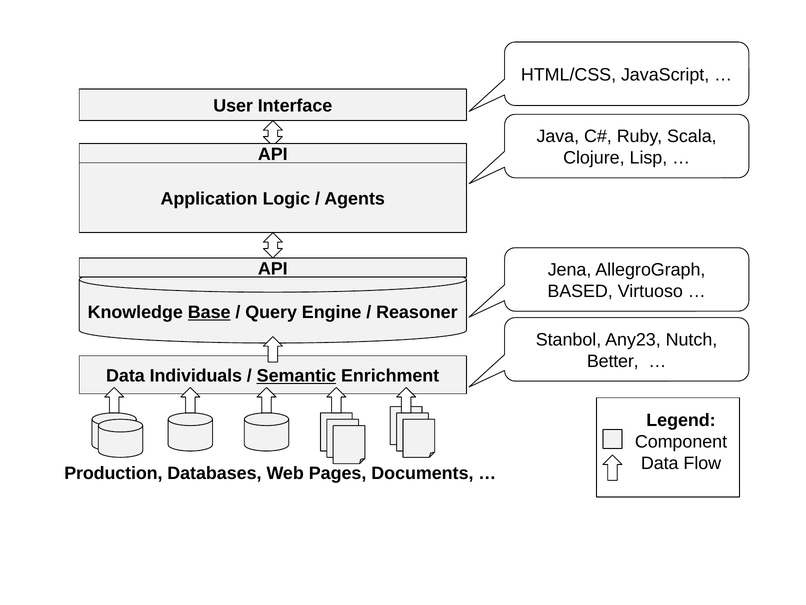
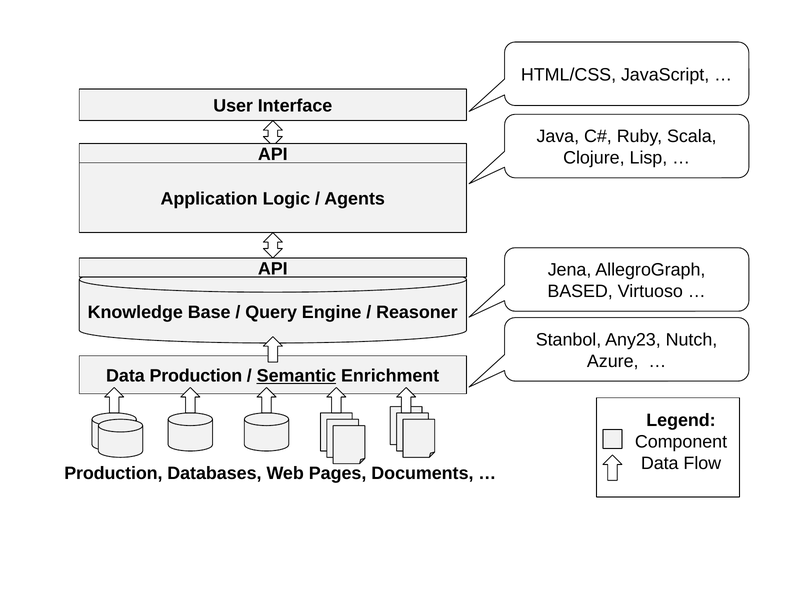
Base underline: present -> none (209, 312)
Better: Better -> Azure (613, 361)
Data Individuals: Individuals -> Production (196, 376)
